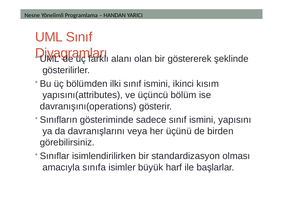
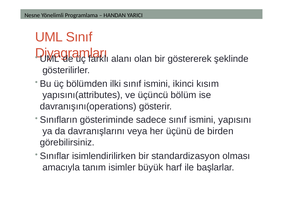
sınıfa: sınıfa -> tanım (94, 167)
